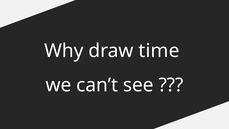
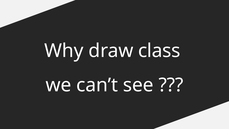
time: time -> class (159, 51)
